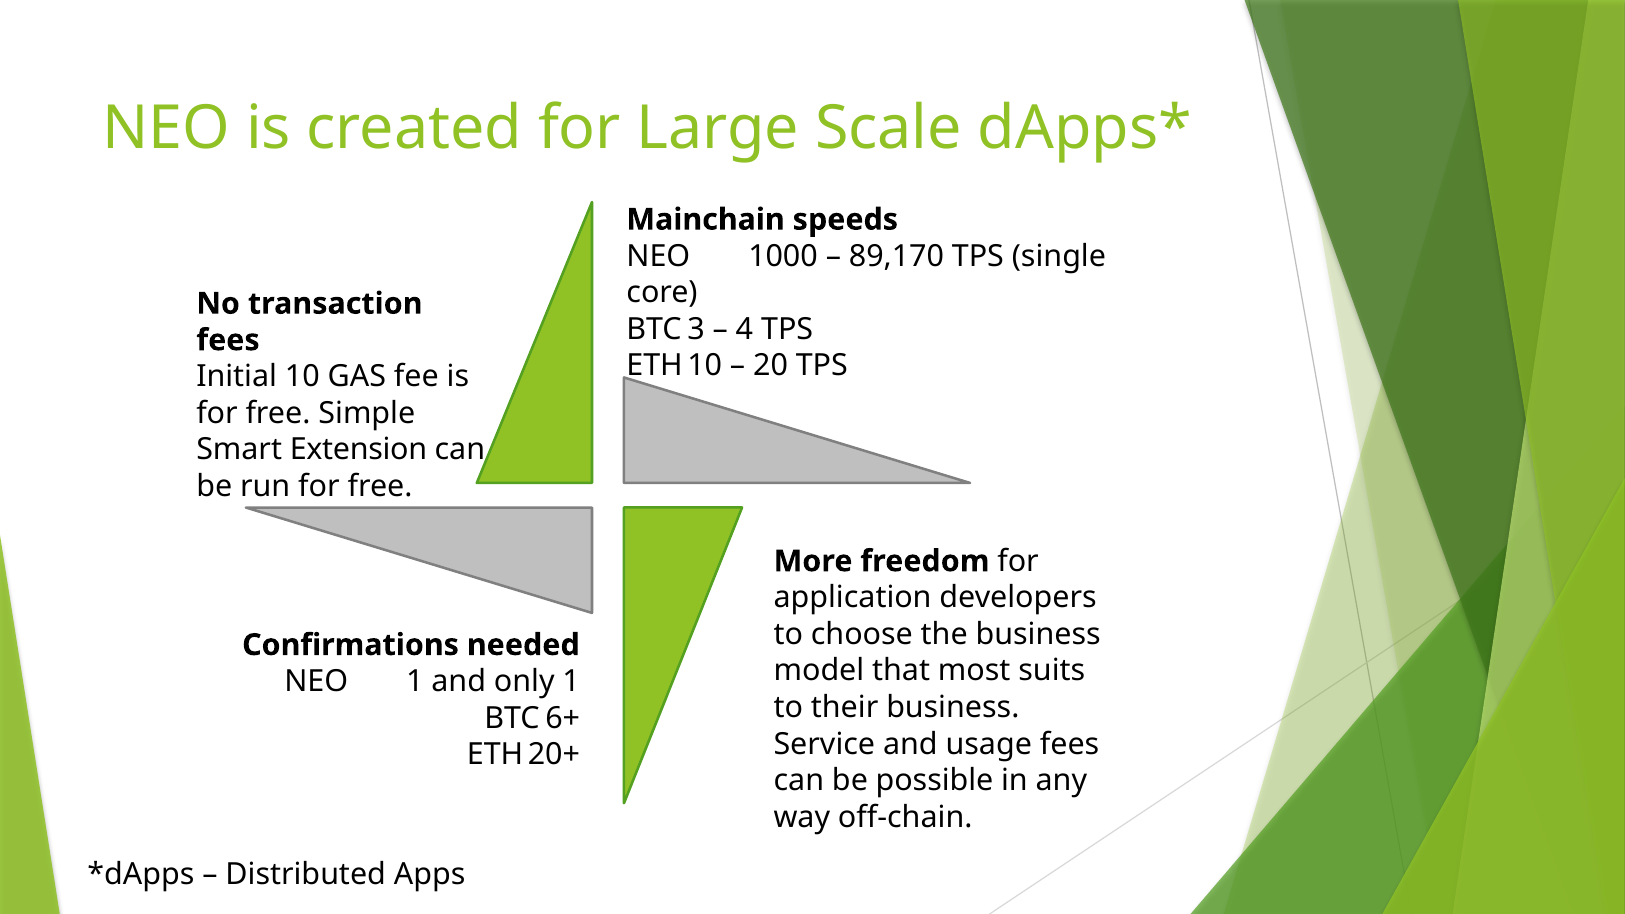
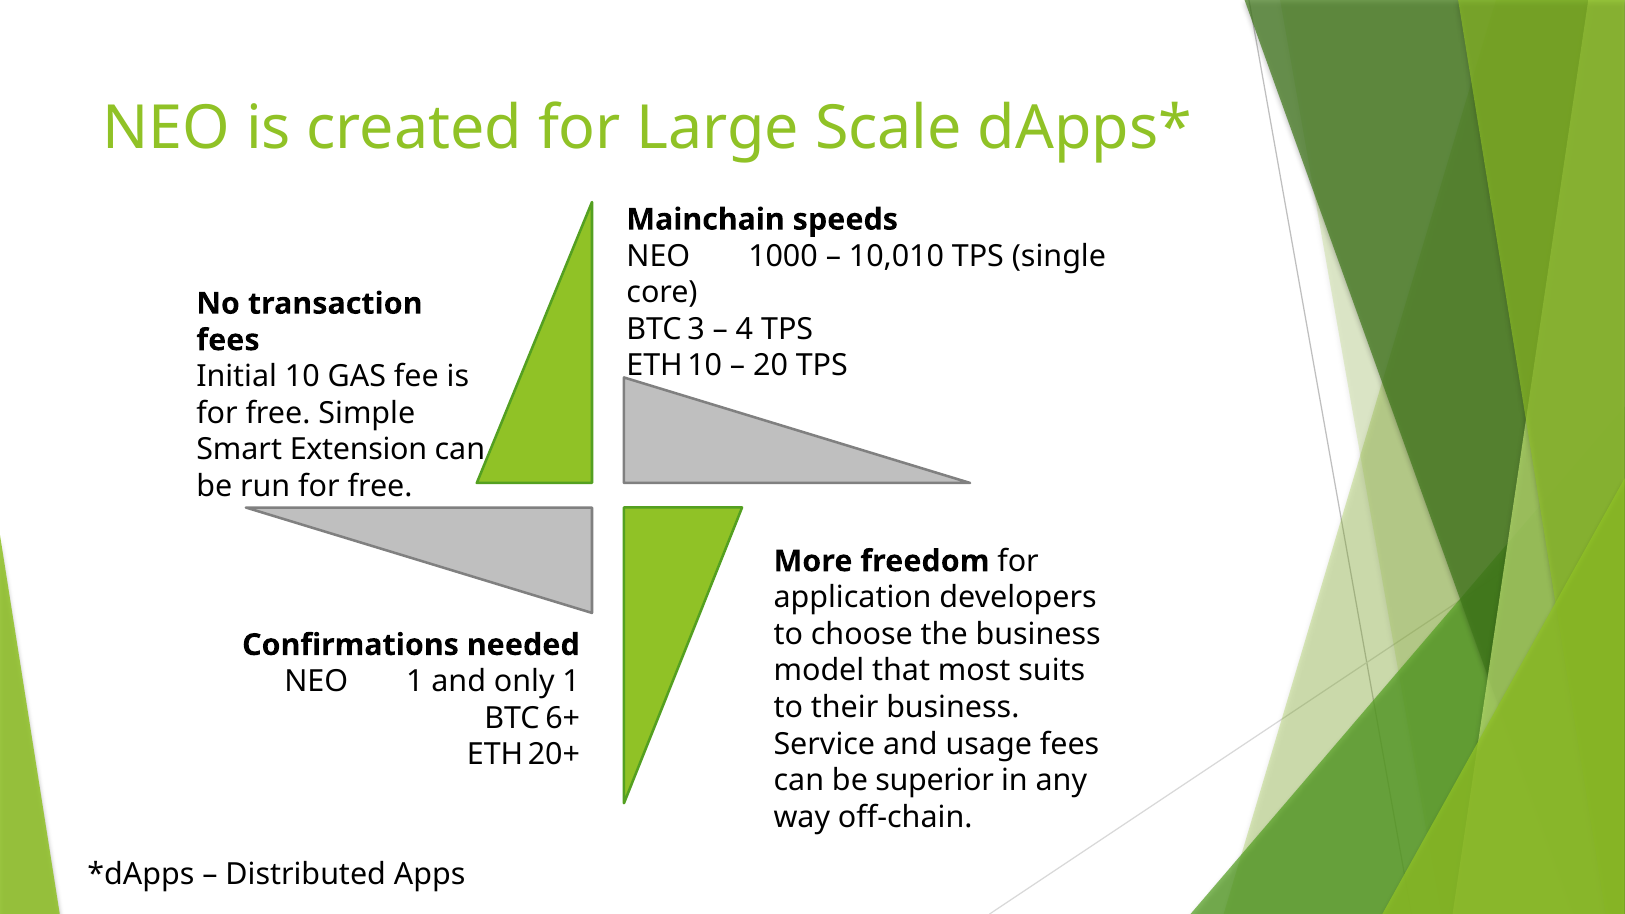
89,170: 89,170 -> 10,010 (896, 256)
possible: possible -> superior (935, 781)
